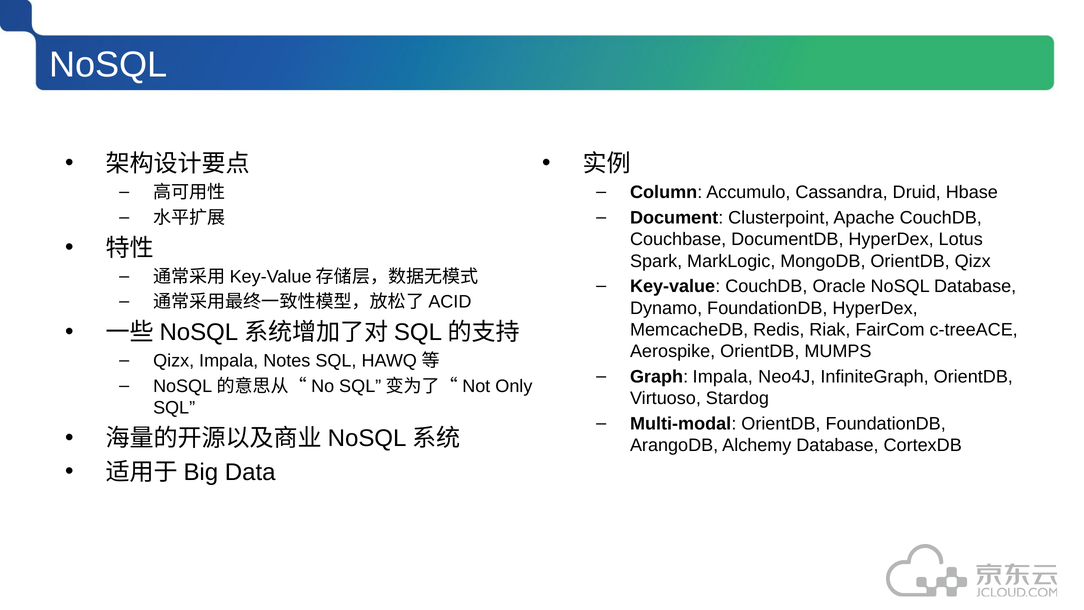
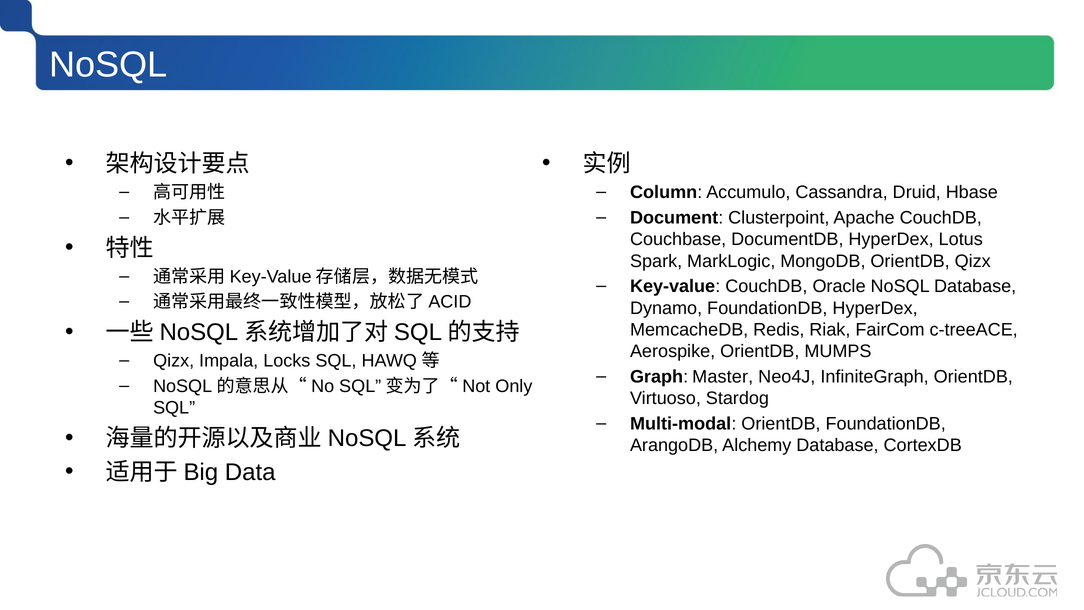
Notes: Notes -> Locks (287, 361)
Graph Impala: Impala -> Master (723, 377)
